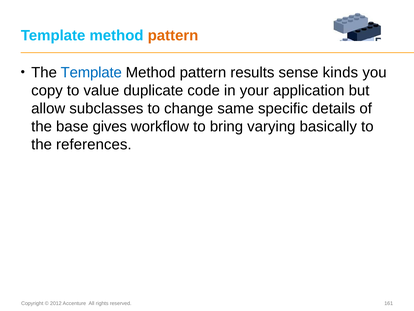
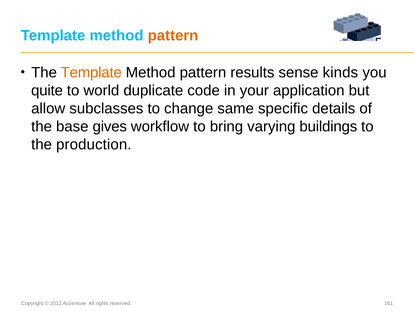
Template colour: blue -> orange (91, 73)
copy: copy -> quite (47, 90)
value: value -> world (101, 90)
basically: basically -> buildings (328, 126)
references: references -> production (94, 144)
